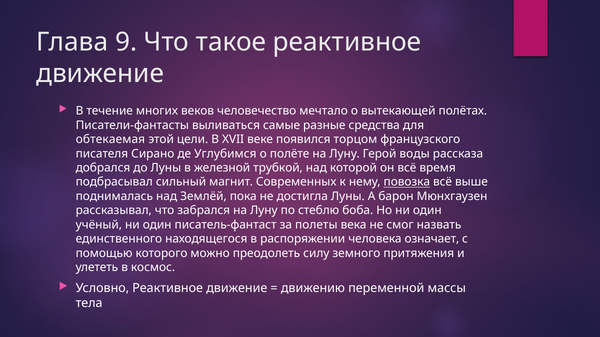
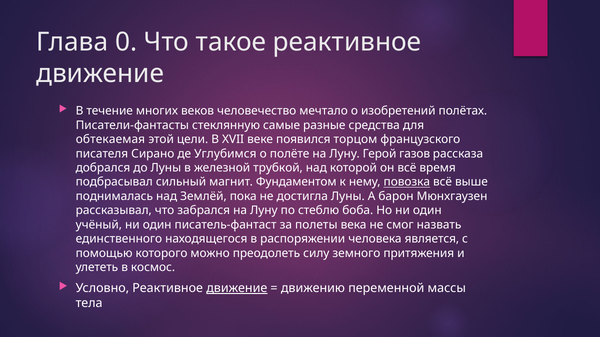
9: 9 -> 0 (126, 42)
вытекающей: вытекающей -> изобретений (398, 111)
выливаться: выливаться -> стеклянную (226, 125)
воды: воды -> газов (415, 154)
Современных: Современных -> Фундаментом (296, 182)
означает: означает -> является (432, 239)
движение underline: none -> present (237, 289)
